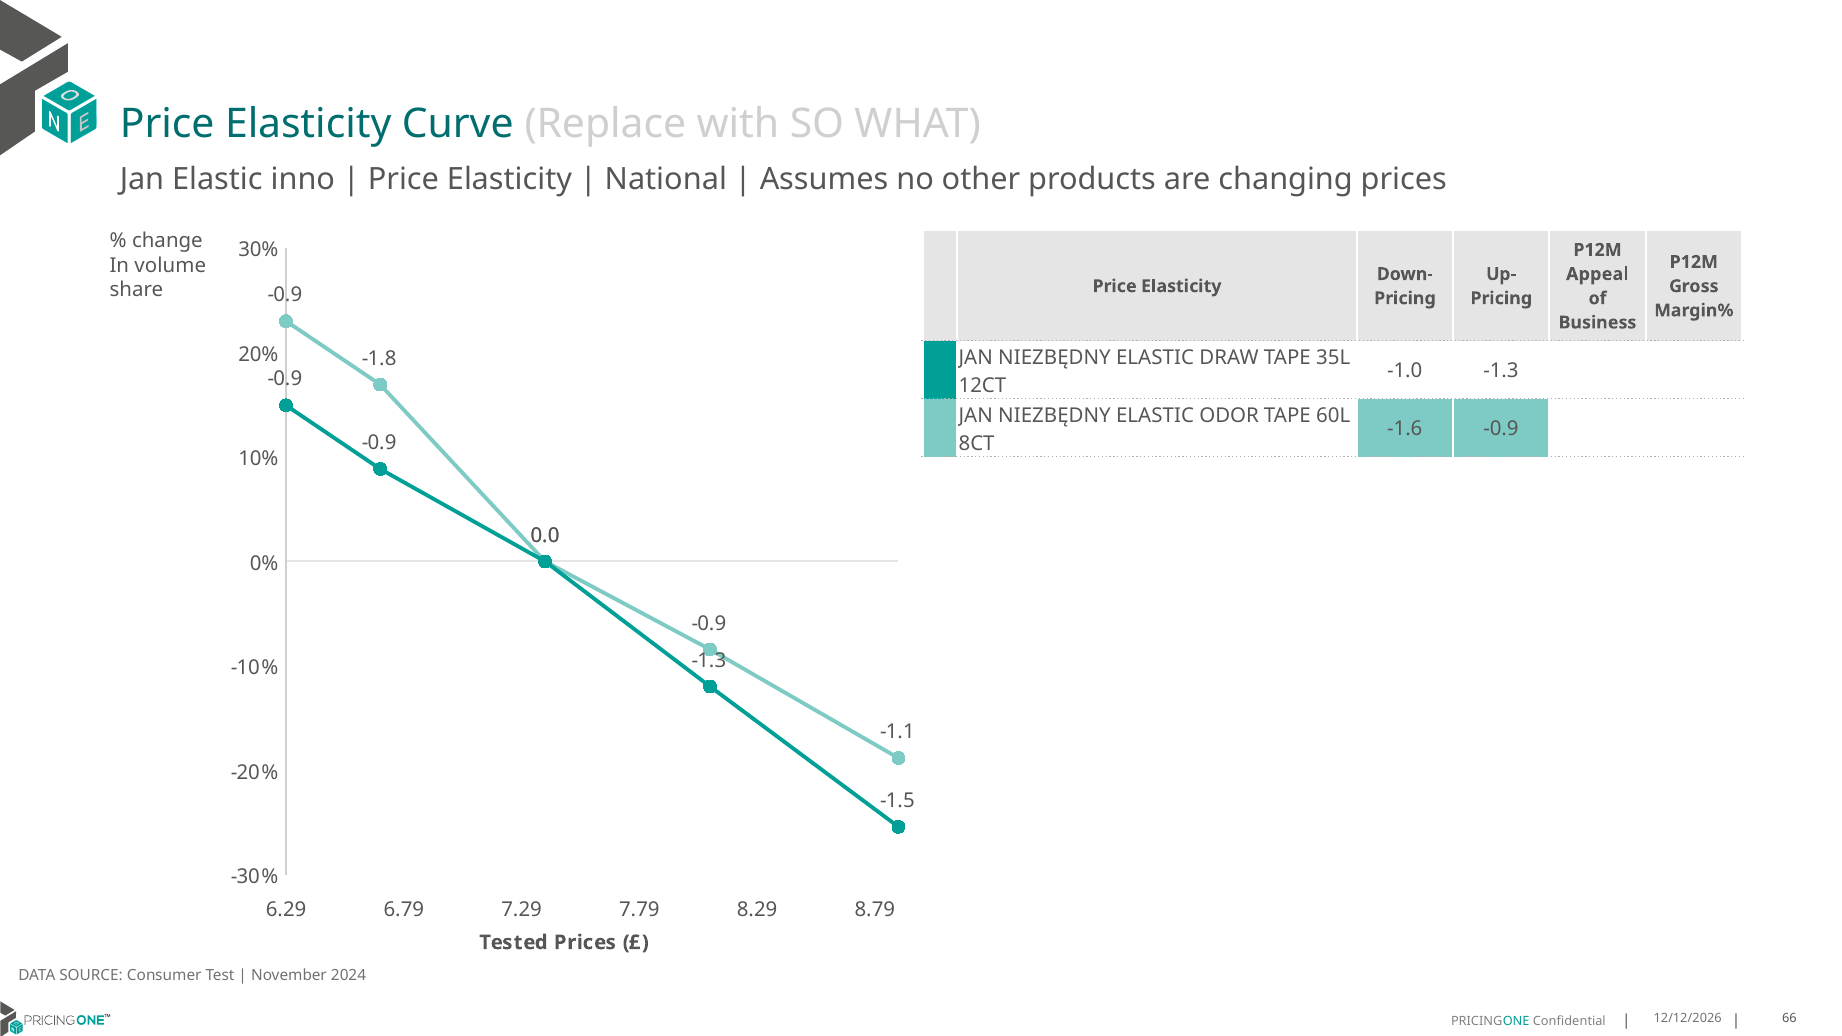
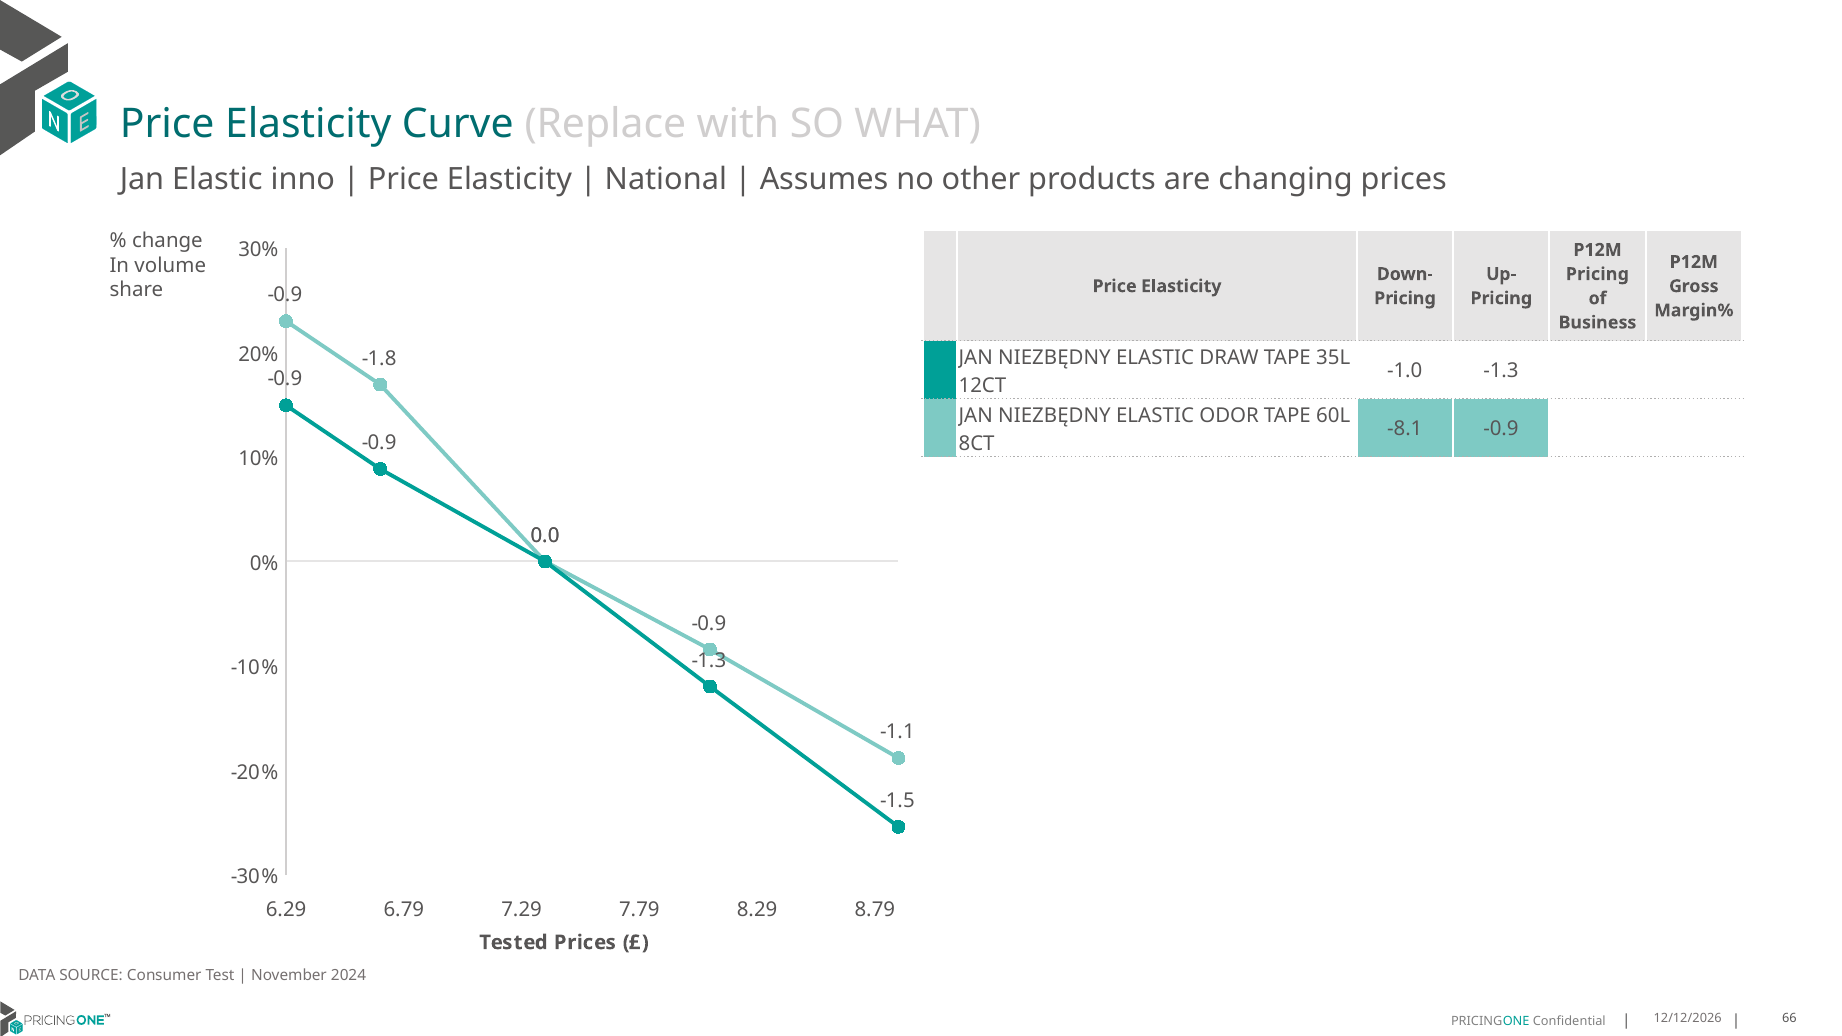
Appeal: Appeal -> Pricing (1597, 274)
-1.6: -1.6 -> -8.1 (1405, 429)
